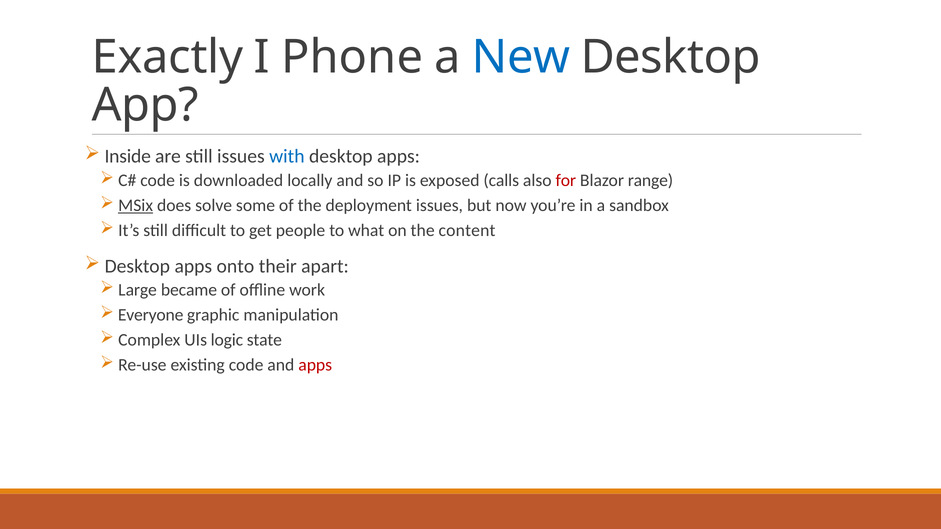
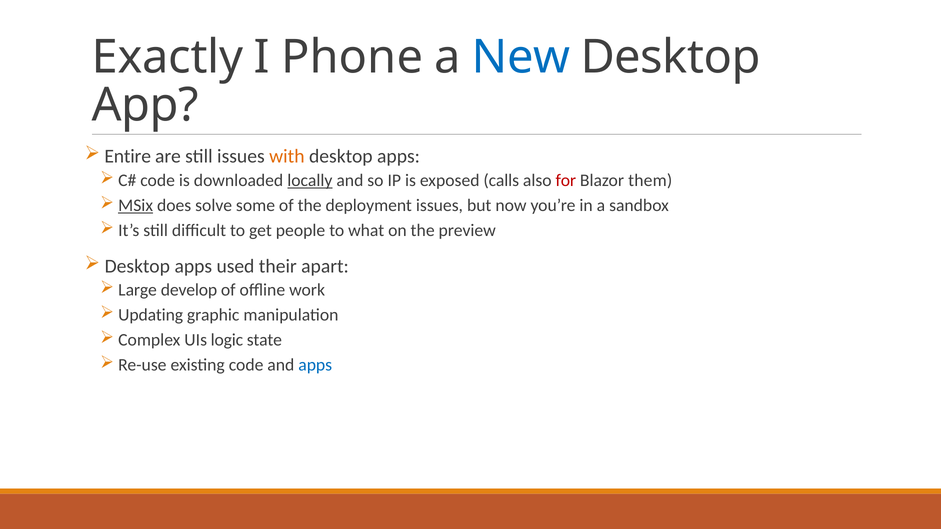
Inside: Inside -> Entire (128, 156)
with colour: blue -> orange (287, 156)
locally underline: none -> present (310, 181)
range: range -> them (650, 181)
content: content -> preview (467, 230)
onto: onto -> used (235, 266)
became: became -> develop (189, 290)
Everyone: Everyone -> Updating (151, 315)
apps colour: red -> blue (315, 365)
